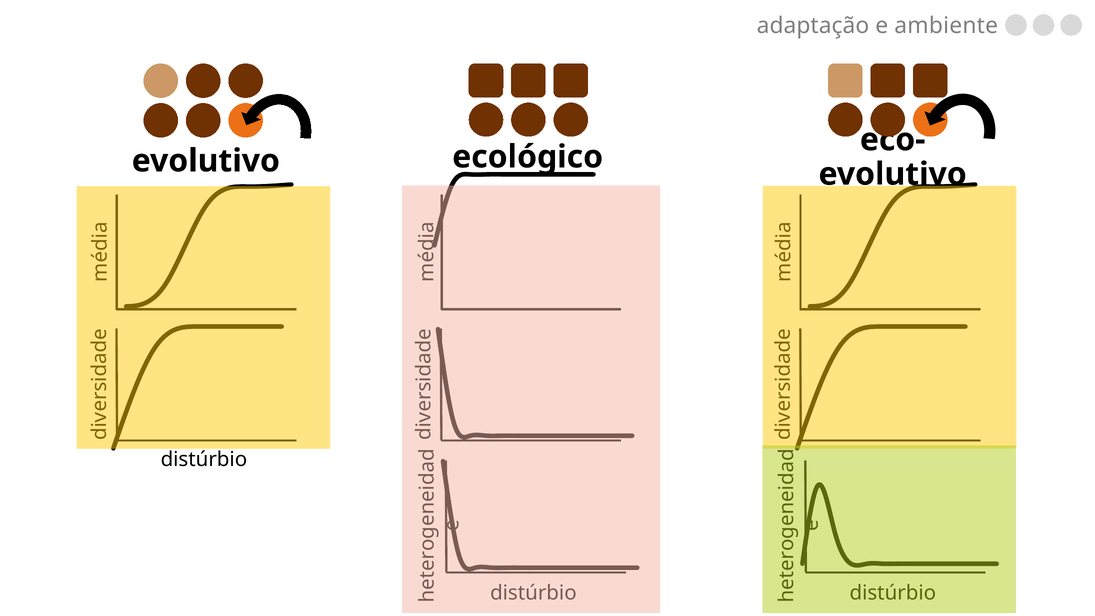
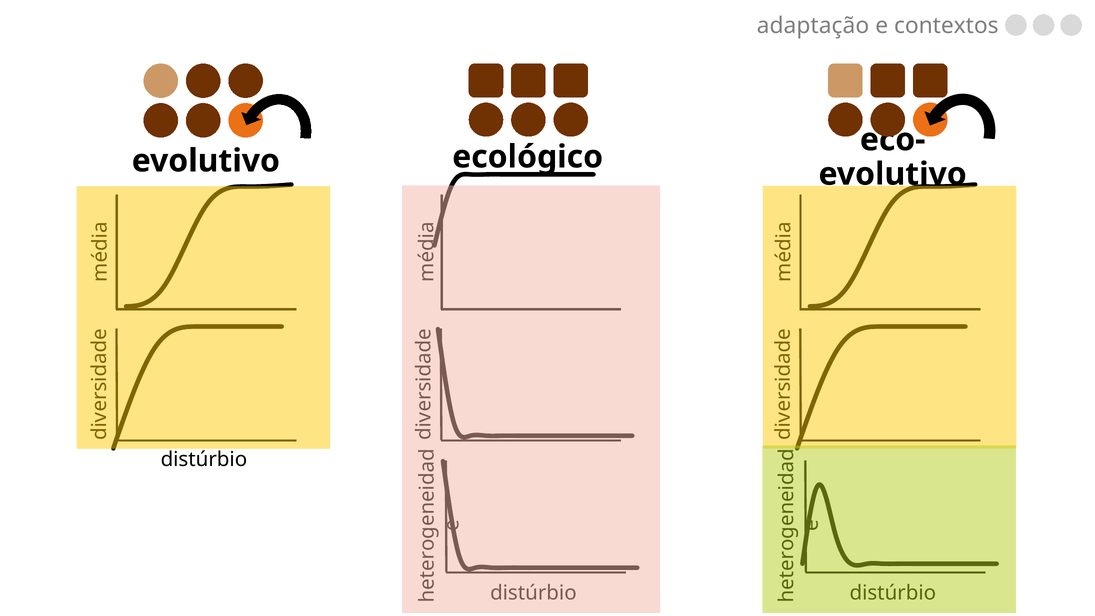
ambiente: ambiente -> contextos (946, 26)
